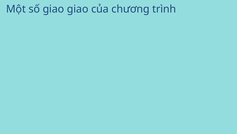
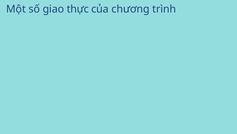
giao giao: giao -> thực (78, 9)
